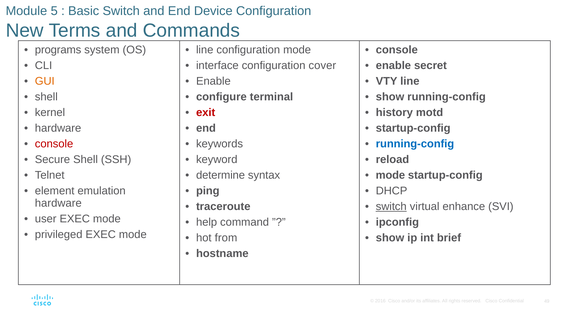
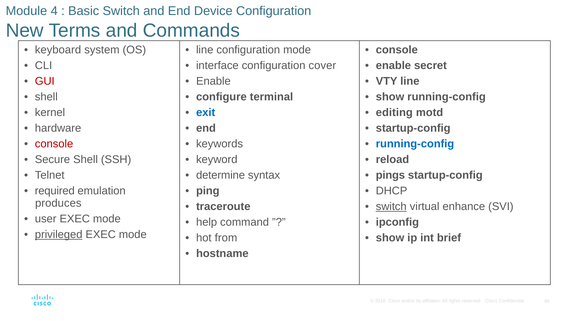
5: 5 -> 4 (54, 11)
programs: programs -> keyboard (58, 50)
GUI colour: orange -> red (45, 81)
exit colour: red -> blue (206, 113)
history: history -> editing (394, 113)
mode: mode -> pings (390, 175)
element: element -> required (55, 191)
hardware: hardware -> produces (58, 203)
privileged underline: none -> present (59, 235)
